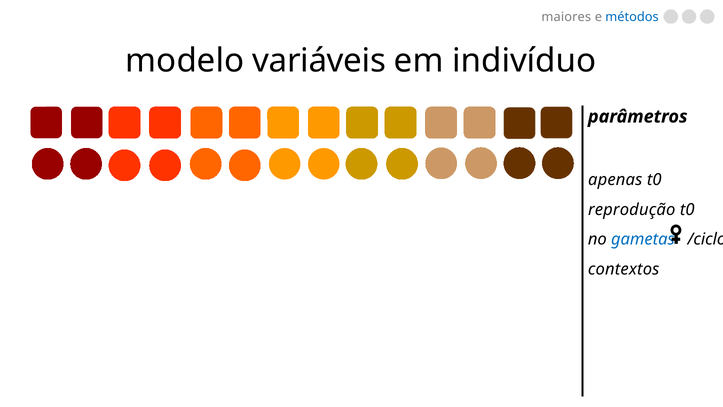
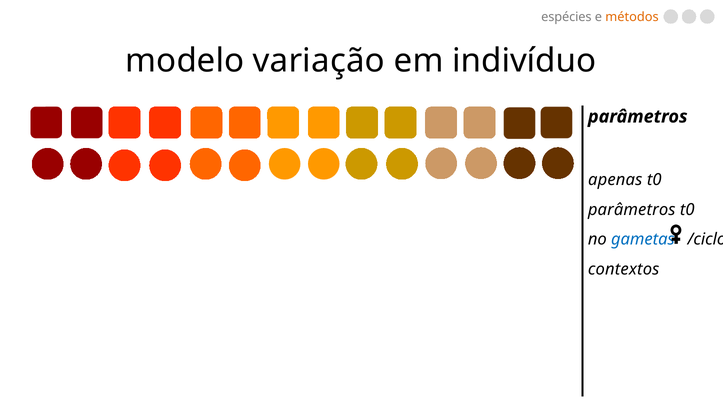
maiores: maiores -> espécies (566, 17)
métodos colour: blue -> orange (632, 17)
variáveis: variáveis -> variação (319, 61)
reprodução: reprodução -> parâmetros (632, 209)
